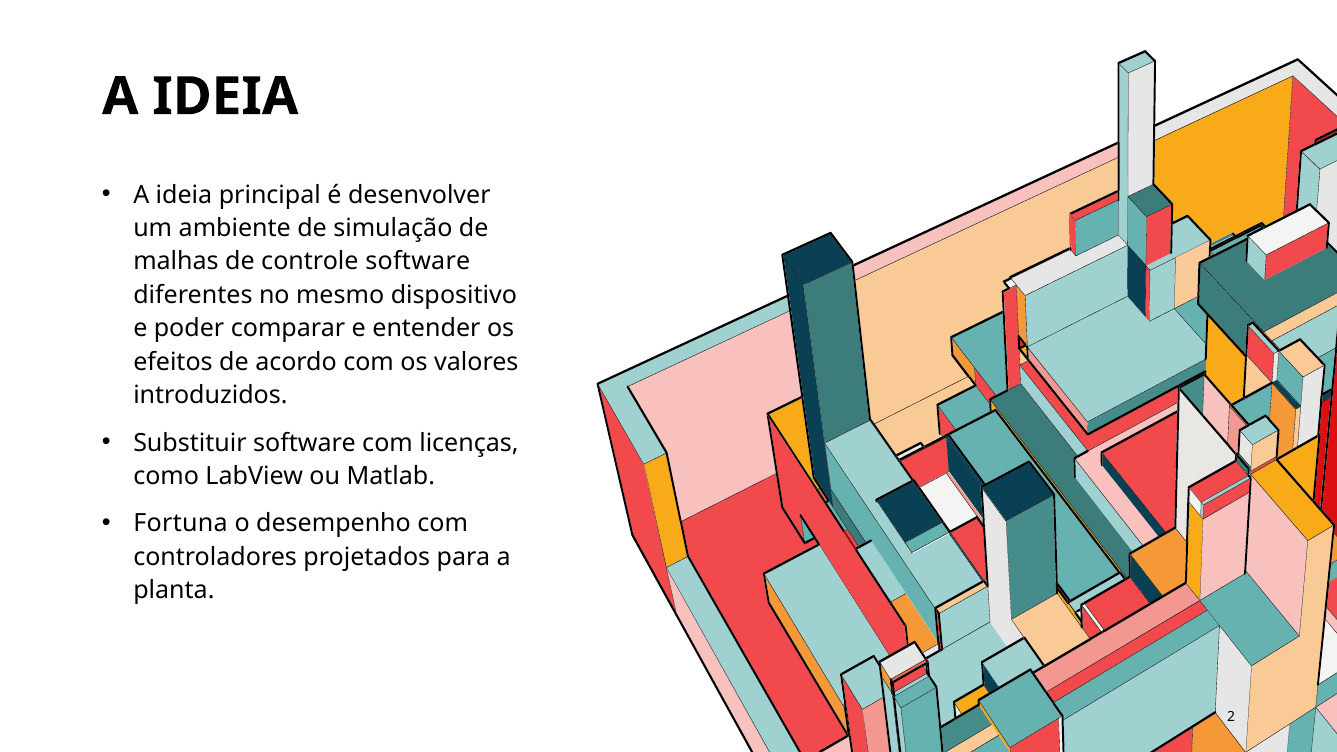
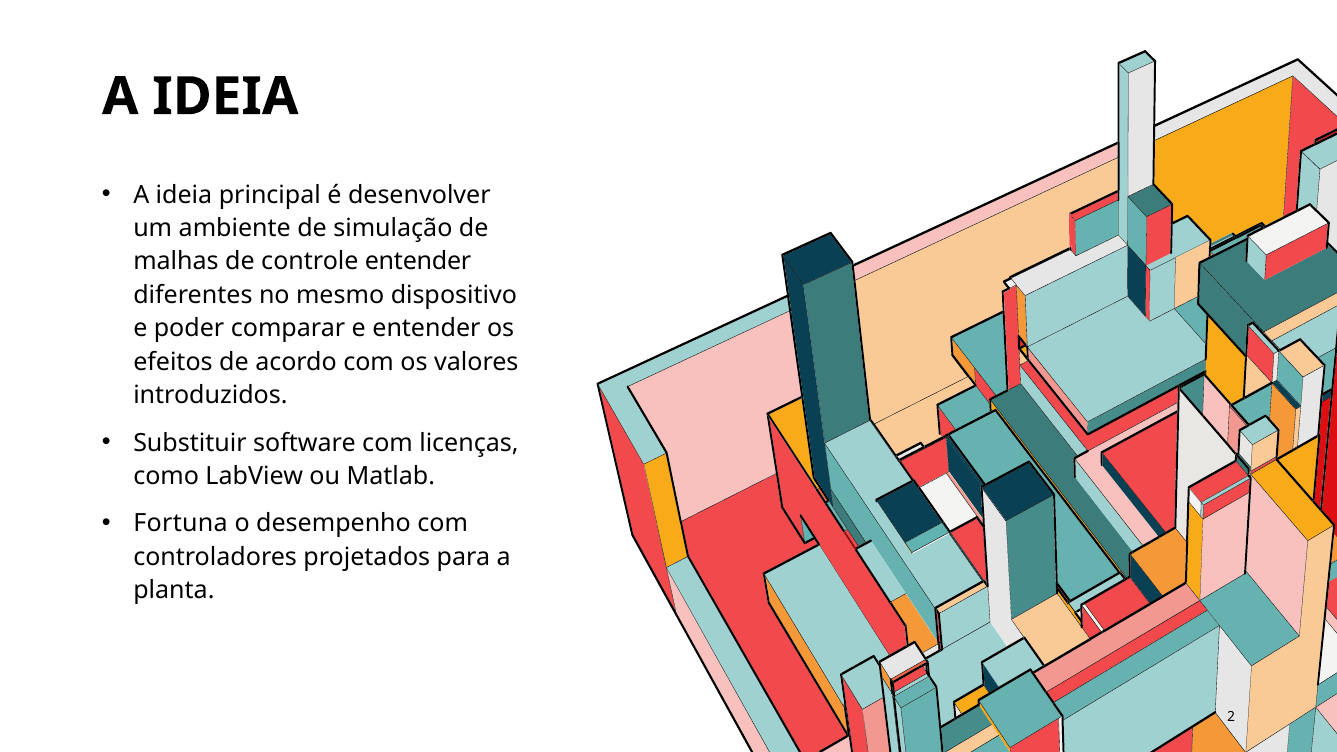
controle software: software -> entender (418, 262)
